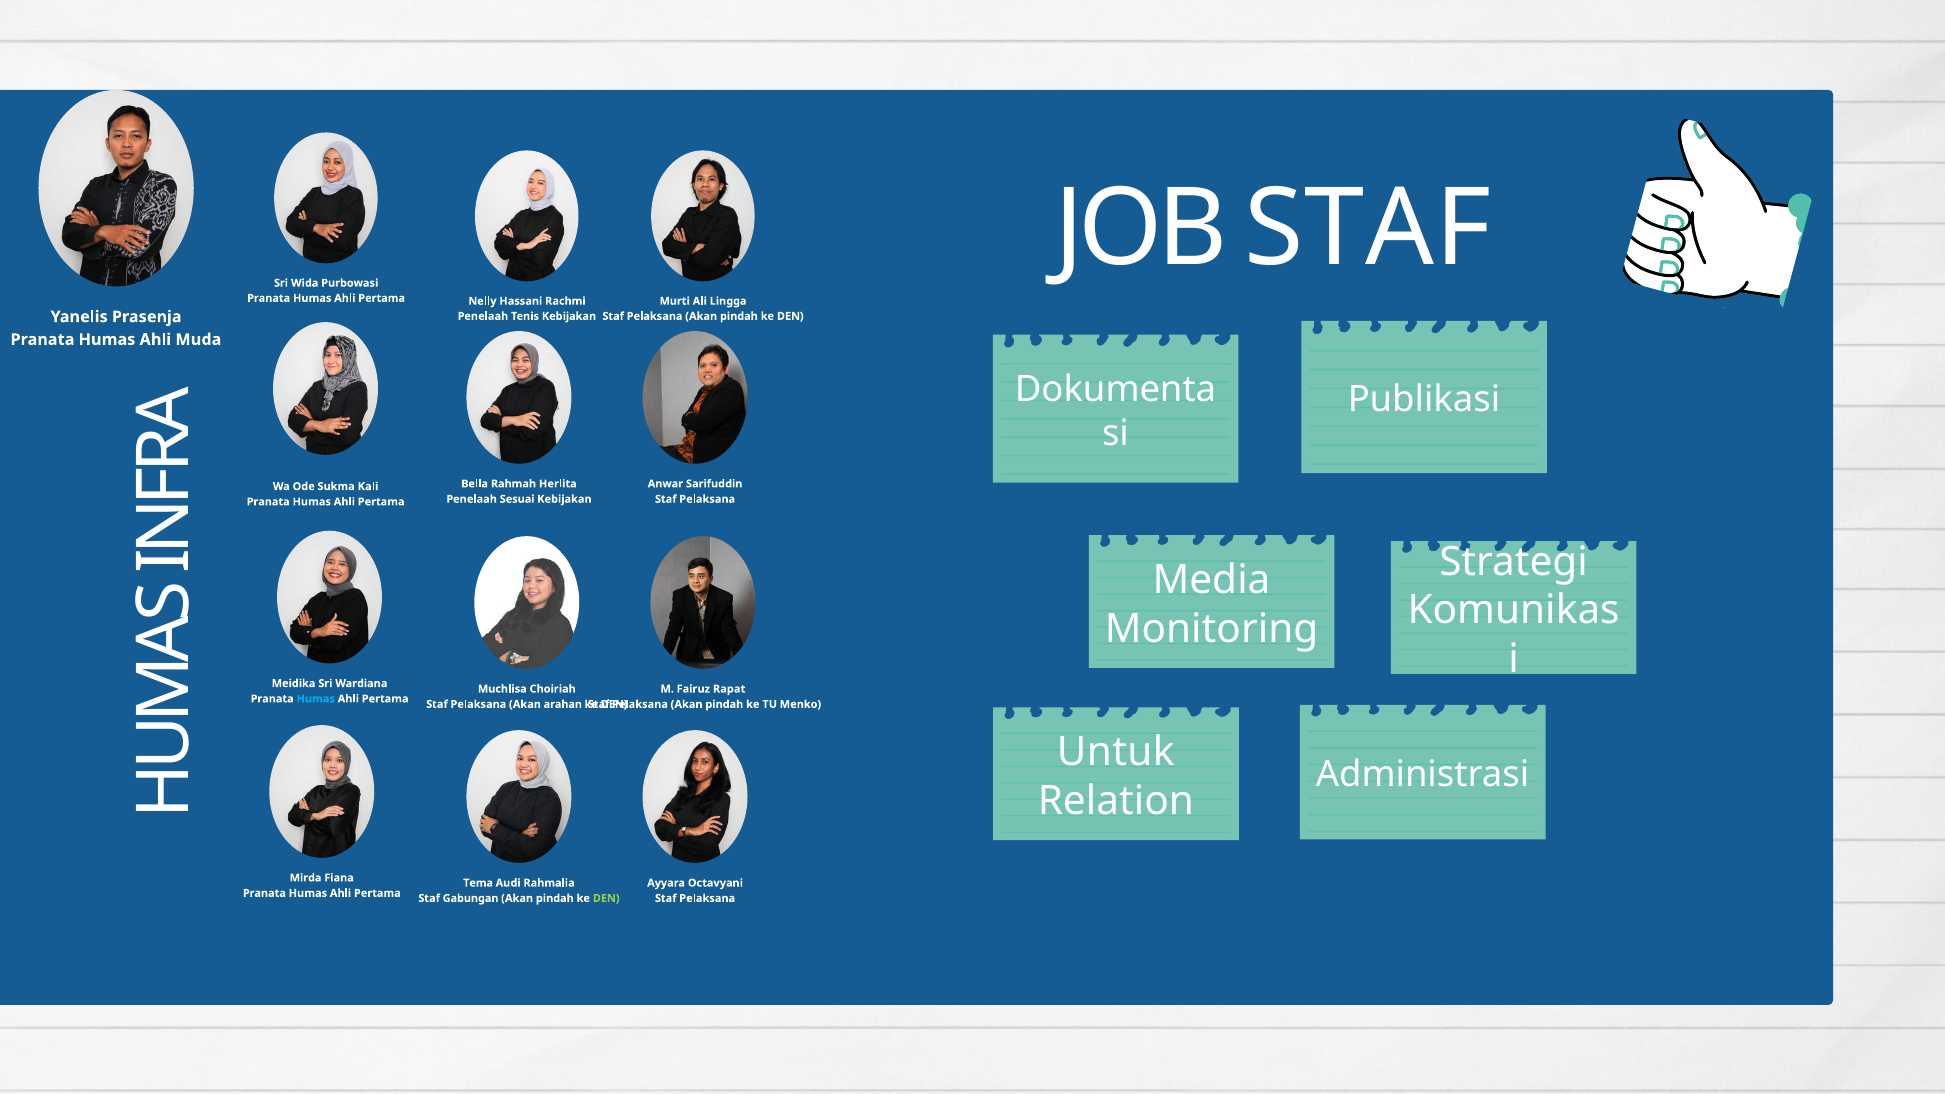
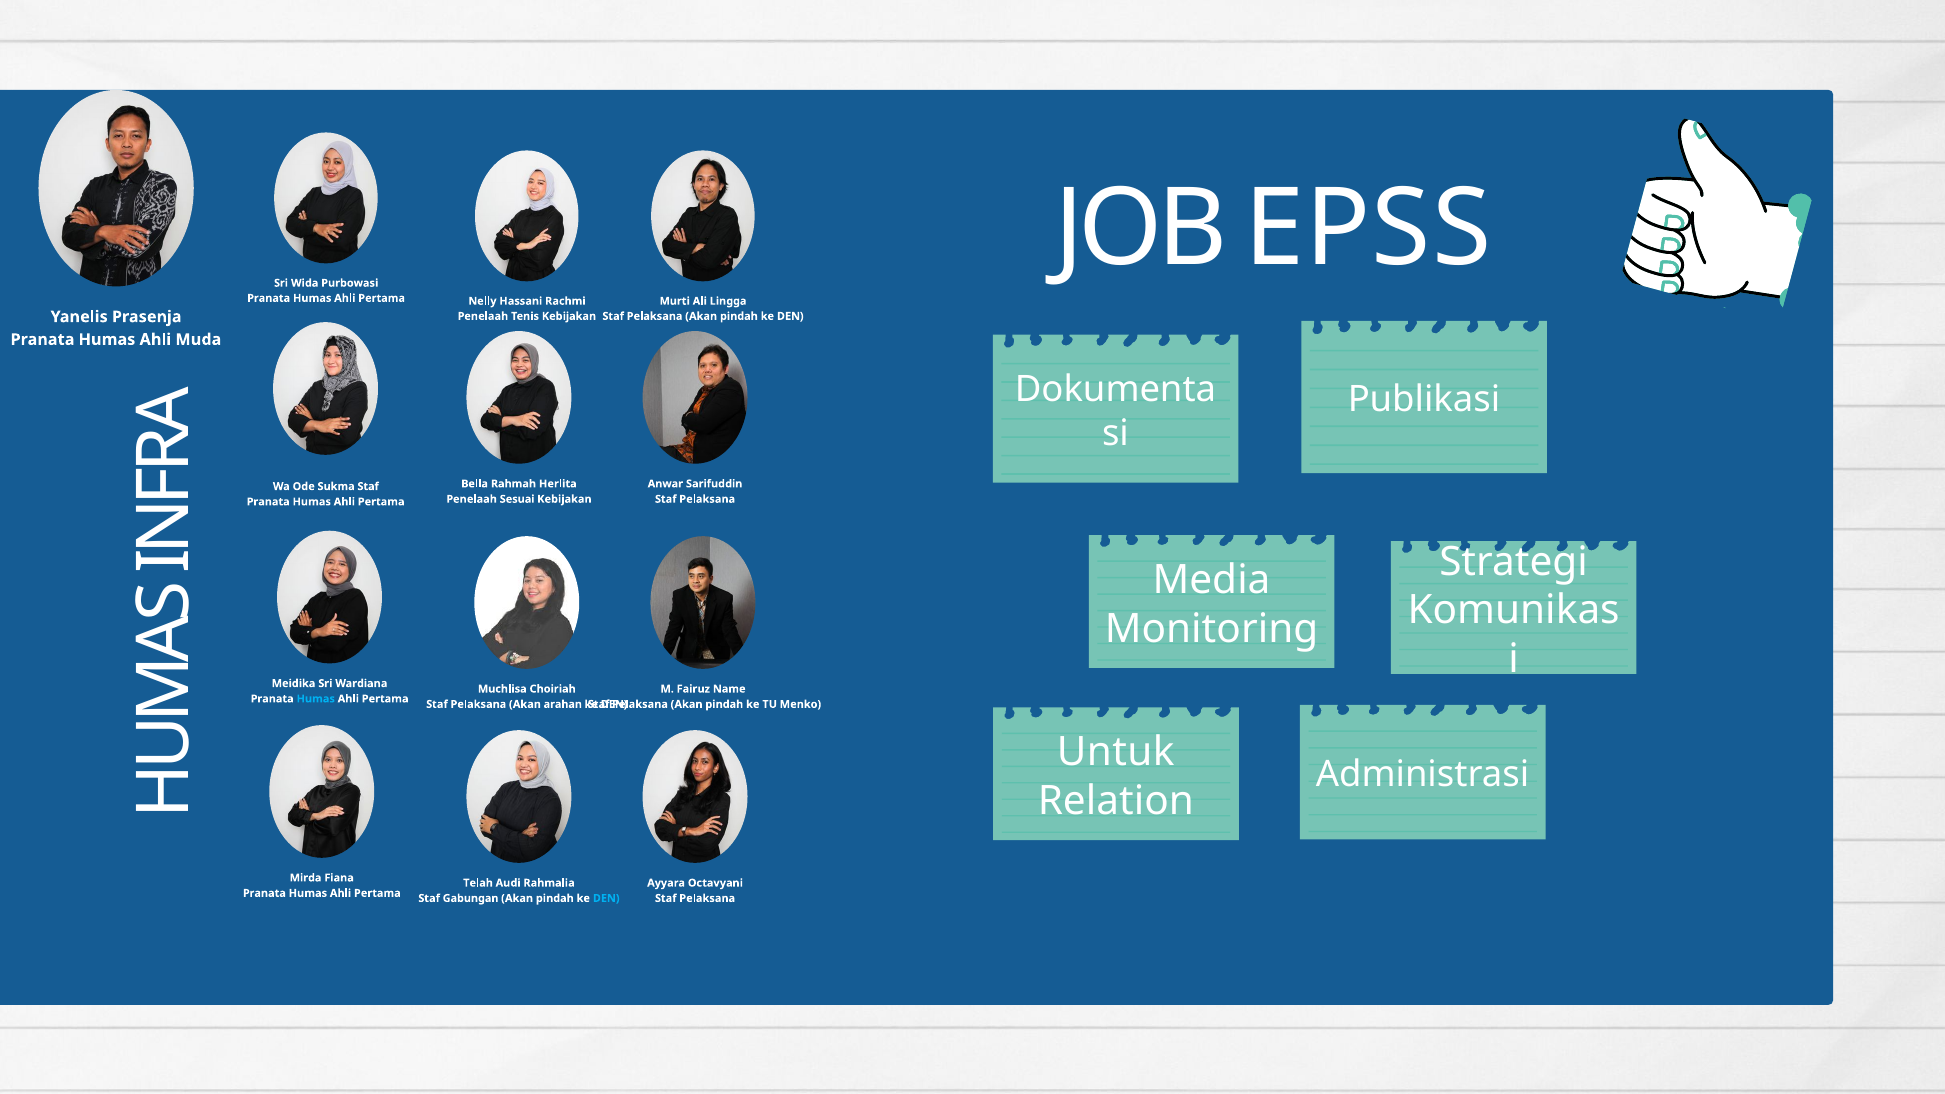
JOB STAF: STAF -> EPSS (1368, 229)
Sukma Kali: Kali -> Staf (368, 486)
Rapat: Rapat -> Name (729, 689)
Tema: Tema -> Telah (478, 883)
DEN colour: light green -> light blue (606, 898)
